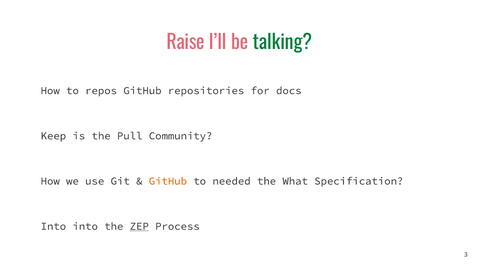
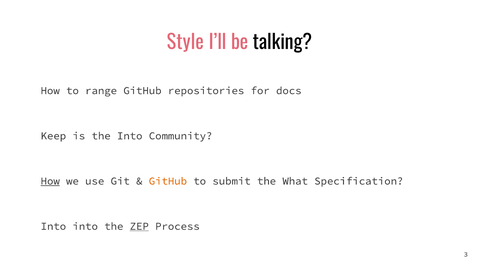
Raise: Raise -> Style (185, 43)
talking colour: green -> black (283, 43)
repos: repos -> range (101, 91)
the Pull: Pull -> Into (130, 136)
How underline: none -> present (50, 181)
needed: needed -> submit (232, 181)
